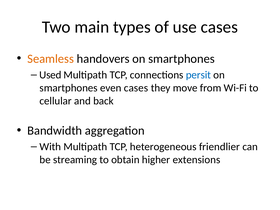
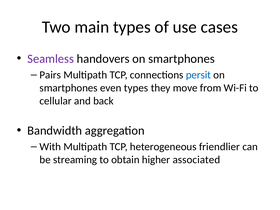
Seamless colour: orange -> purple (51, 59)
Used: Used -> Pairs (50, 75)
even cases: cases -> types (136, 88)
extensions: extensions -> associated (196, 160)
